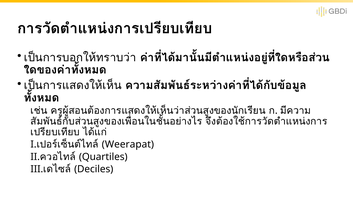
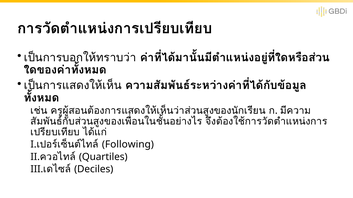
Weerapat: Weerapat -> Following (128, 145)
